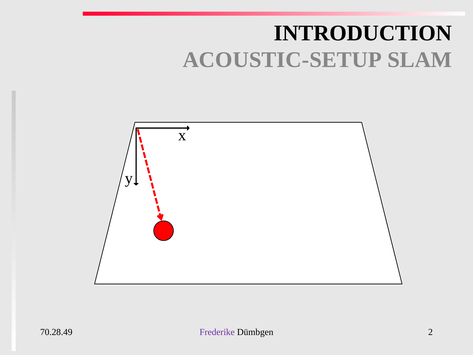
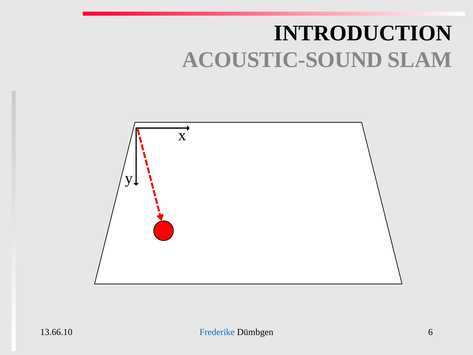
ACOUSTIC-SETUP: ACOUSTIC-SETUP -> ACOUSTIC-SOUND (282, 60)
70.28.49: 70.28.49 -> 13.66.10 (56, 332)
Frederike colour: purple -> blue (217, 332)
2: 2 -> 6 (431, 332)
